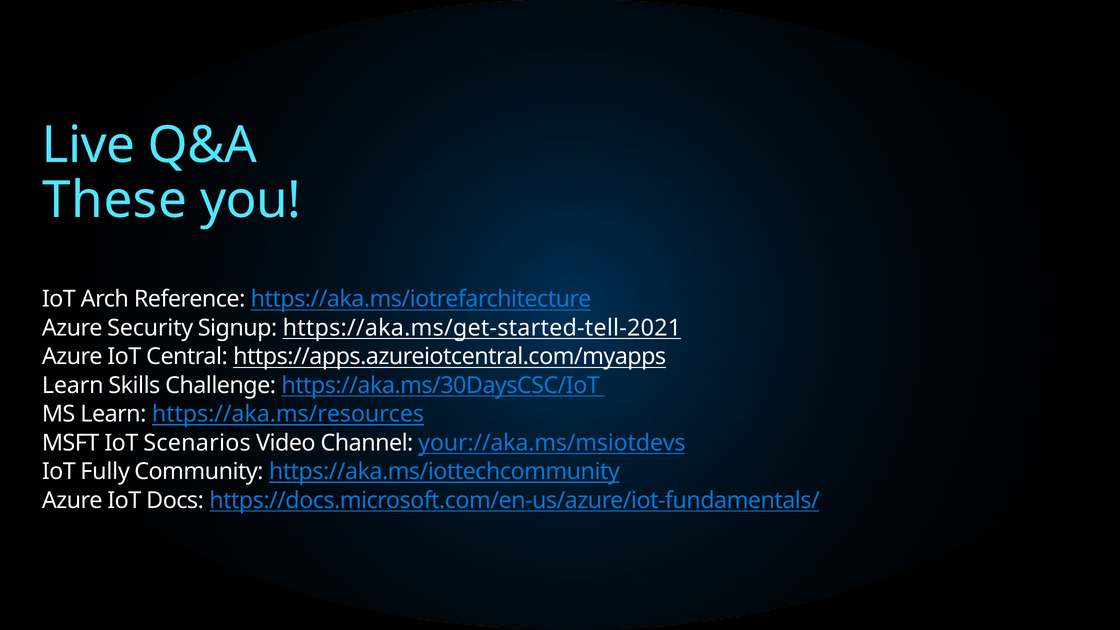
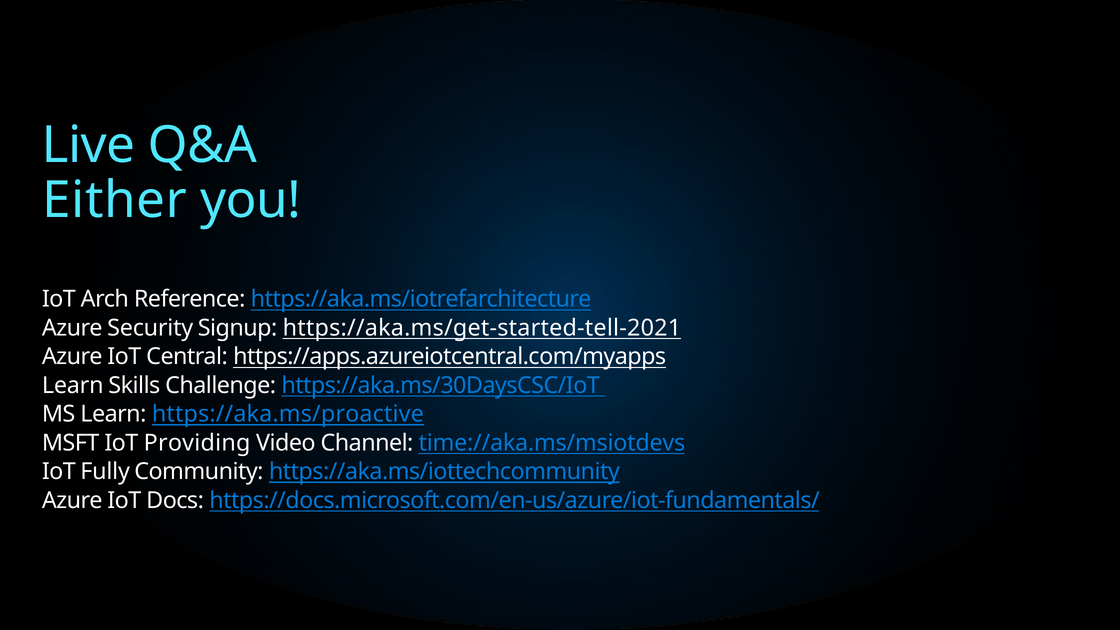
These: These -> Either (115, 201)
https://aka.ms/resources: https://aka.ms/resources -> https://aka.ms/proactive (288, 414)
Scenarios: Scenarios -> Providing (197, 443)
your://aka.ms/msiotdevs: your://aka.ms/msiotdevs -> time://aka.ms/msiotdevs (552, 443)
